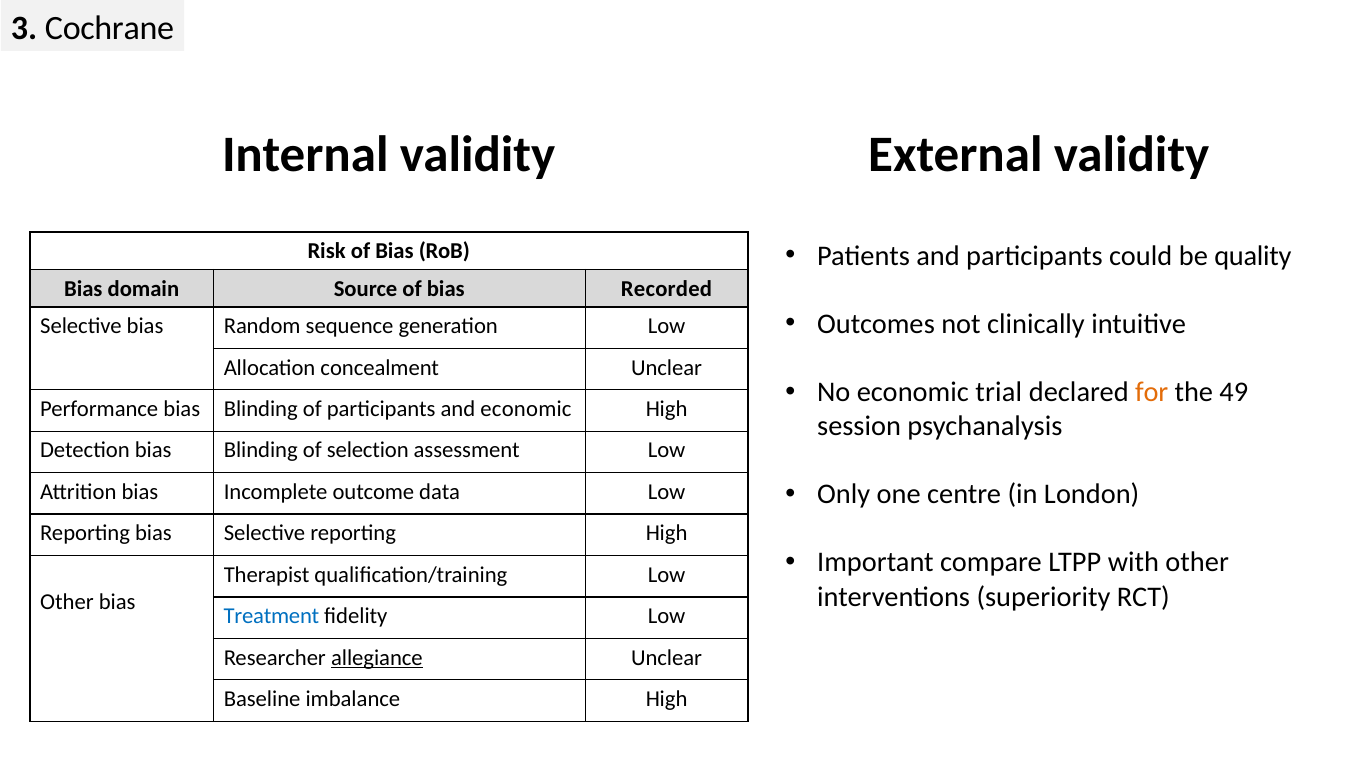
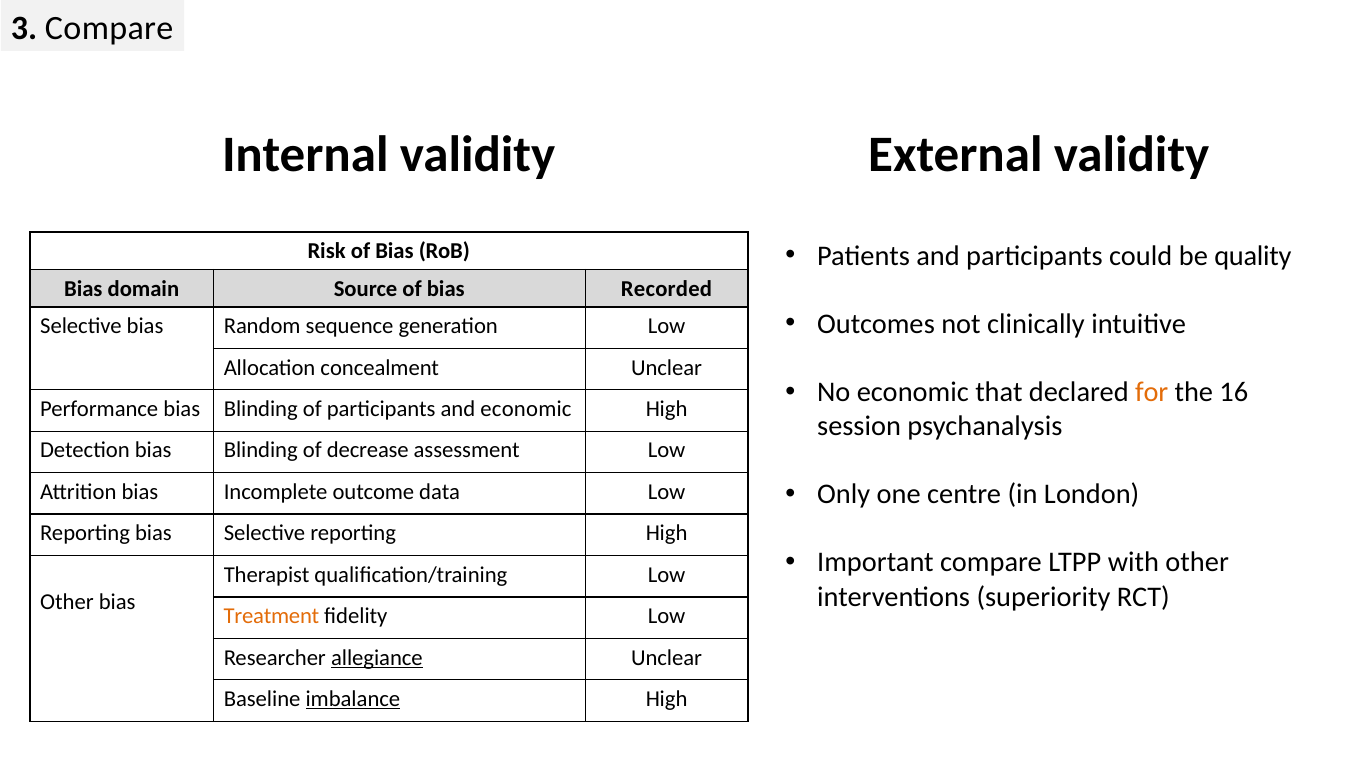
3 Cochrane: Cochrane -> Compare (109, 28)
trial: trial -> that (999, 392)
49: 49 -> 16 (1234, 392)
selection: selection -> decrease (368, 451)
Treatment colour: blue -> orange (271, 616)
imbalance underline: none -> present (353, 699)
